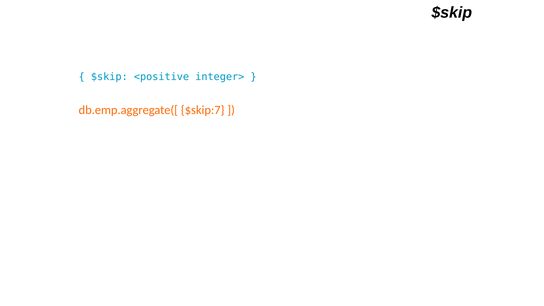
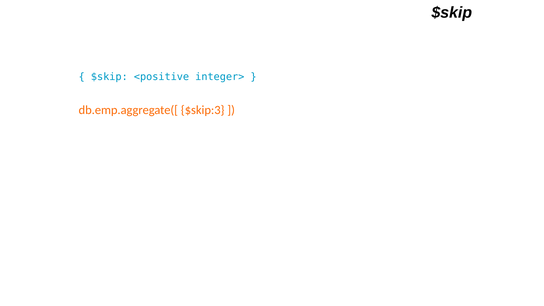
$skip:7: $skip:7 -> $skip:3 (203, 110)
